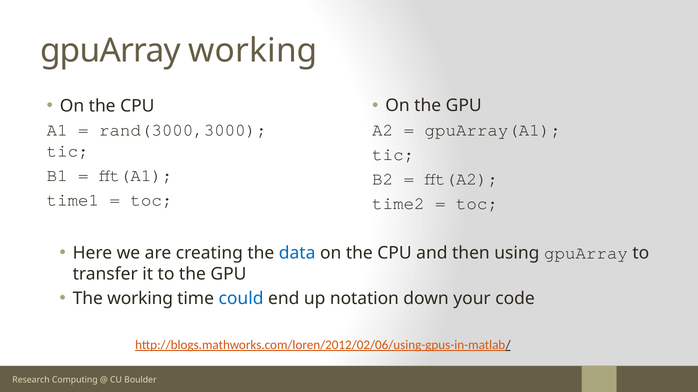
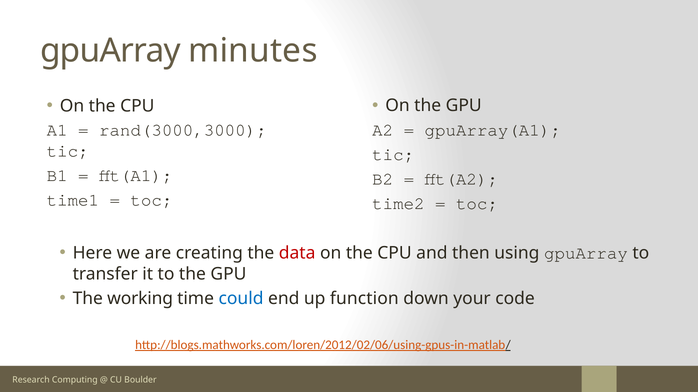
gpuArray working: working -> minutes (253, 51)
data colour: blue -> red (297, 254)
notation: notation -> function (364, 299)
